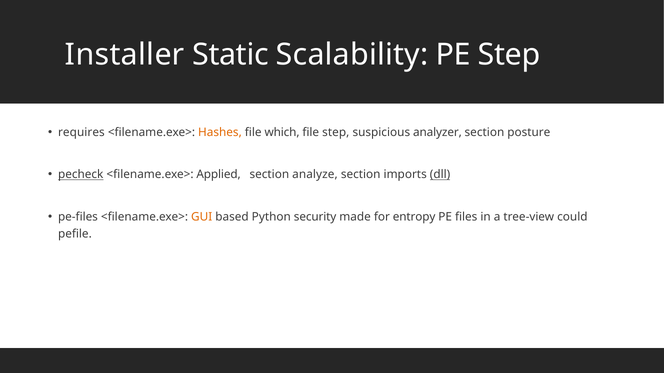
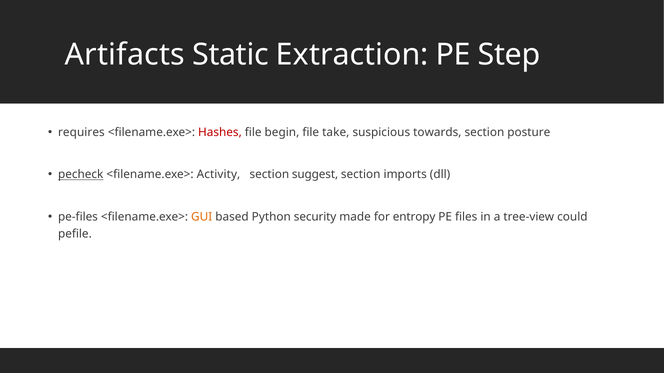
Installer: Installer -> Artifacts (125, 55)
Scalability: Scalability -> Extraction (352, 55)
Hashes colour: orange -> red (220, 133)
which: which -> begin (282, 133)
file step: step -> take (336, 133)
analyzer: analyzer -> towards (437, 133)
Applied: Applied -> Activity (218, 175)
analyze: analyze -> suggest (315, 175)
dll underline: present -> none (440, 175)
